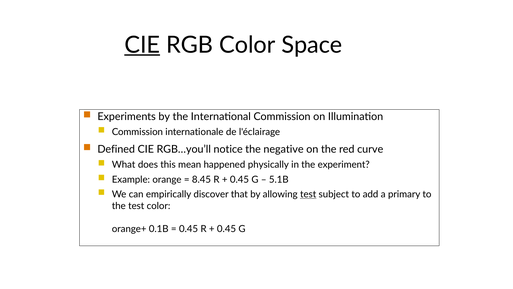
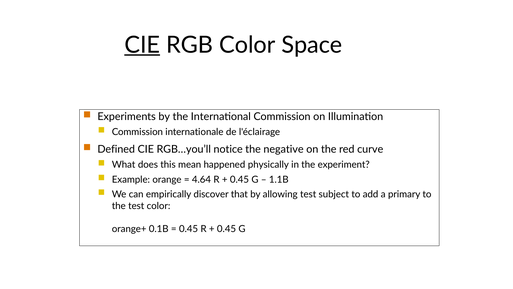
8.45: 8.45 -> 4.64 (201, 179)
5.1B: 5.1B -> 1.1B (279, 179)
test underline: present -> none (308, 194)
